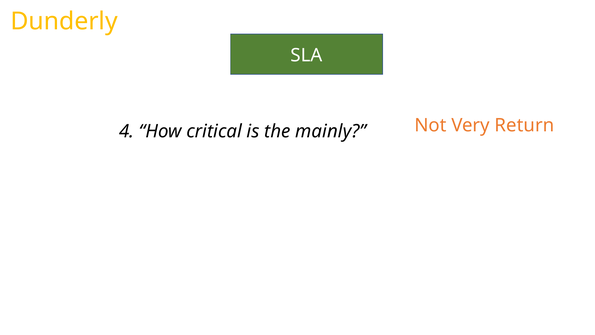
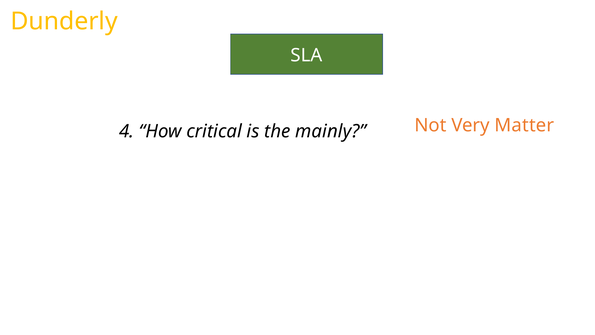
Return: Return -> Matter (524, 125)
